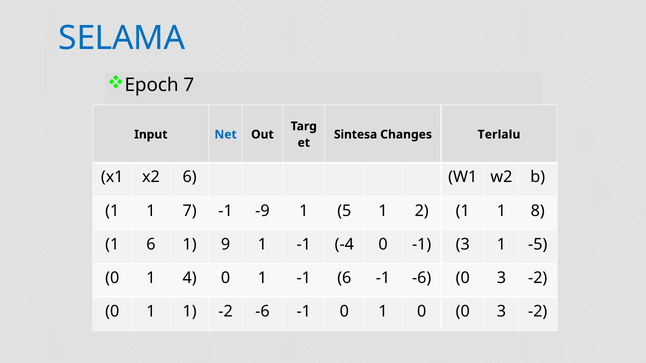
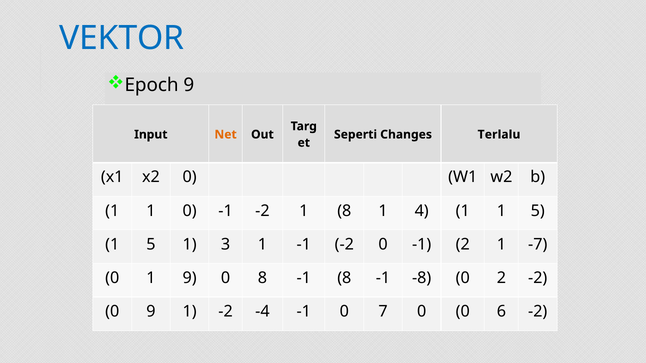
SELAMA: SELAMA -> VEKTOR (122, 38)
Epoch 7: 7 -> 9 (189, 85)
Net colour: blue -> orange (226, 135)
Sintesa: Sintesa -> Seperti (356, 135)
x2 6: 6 -> 0 (190, 177)
1 7: 7 -> 0 (190, 211)
-9: -9 -> -2 (262, 211)
1 5: 5 -> 8 (344, 211)
2: 2 -> 4 (422, 211)
1 1 8: 8 -> 5 (538, 211)
6: 6 -> 5 (151, 244)
9: 9 -> 3 (226, 244)
1 -1 -4: -4 -> -2 (344, 244)
-1 3: 3 -> 2 (463, 244)
-5: -5 -> -7 (538, 244)
1 4: 4 -> 9 (190, 278)
1: 1 -> 8 (262, 278)
-1 6: 6 -> 8 (344, 278)
-1 -6: -6 -> -8 (422, 278)
3: 3 -> 2 (501, 278)
1: 1 -> 9 (151, 312)
-2 -6: -6 -> -4 (262, 312)
-1 0 1: 1 -> 7 (383, 312)
0 0 3: 3 -> 6 (501, 312)
